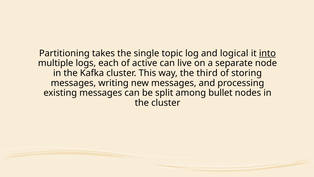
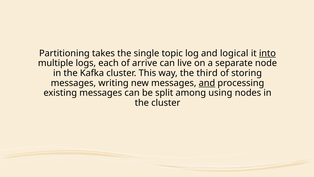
active: active -> arrive (145, 63)
and underline: none -> present (207, 83)
bullet: bullet -> using (220, 93)
